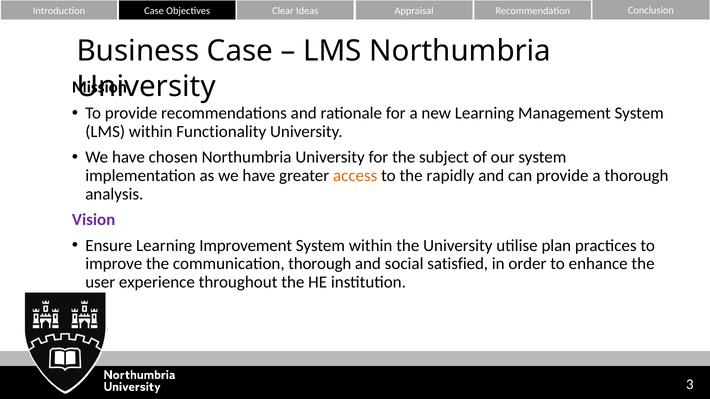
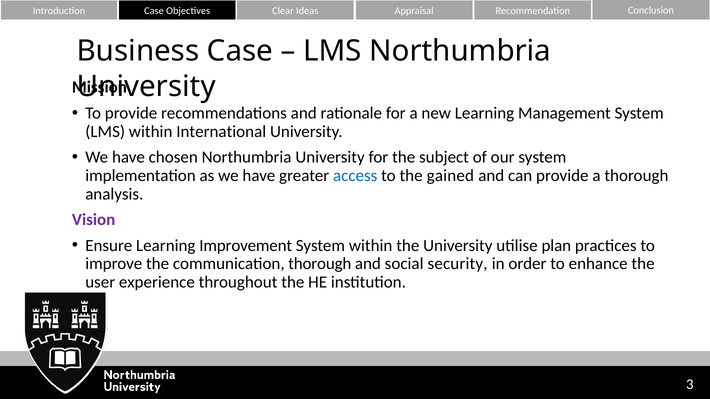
Functionality: Functionality -> International (221, 132)
access colour: orange -> blue (355, 176)
rapidly: rapidly -> gained (450, 176)
satisfied: satisfied -> security (458, 264)
